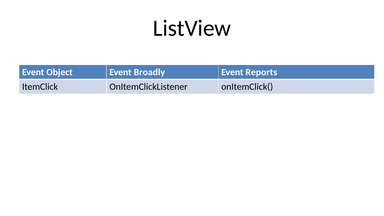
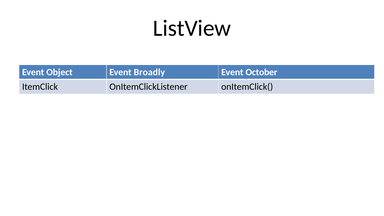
Reports: Reports -> October (261, 72)
